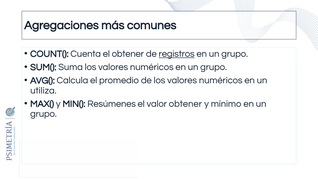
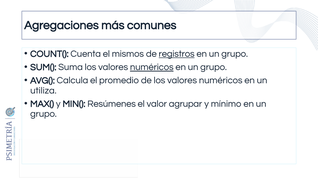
el obtener: obtener -> mismos (128, 54)
numéricos underline: none -> present (152, 67)
valor obtener: obtener -> agrupar (185, 104)
